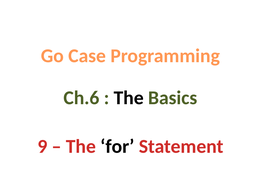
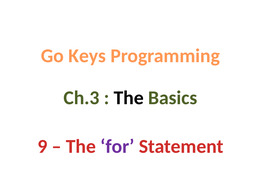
Case: Case -> Keys (87, 56)
Ch.6: Ch.6 -> Ch.3 (81, 98)
for colour: black -> purple (117, 146)
